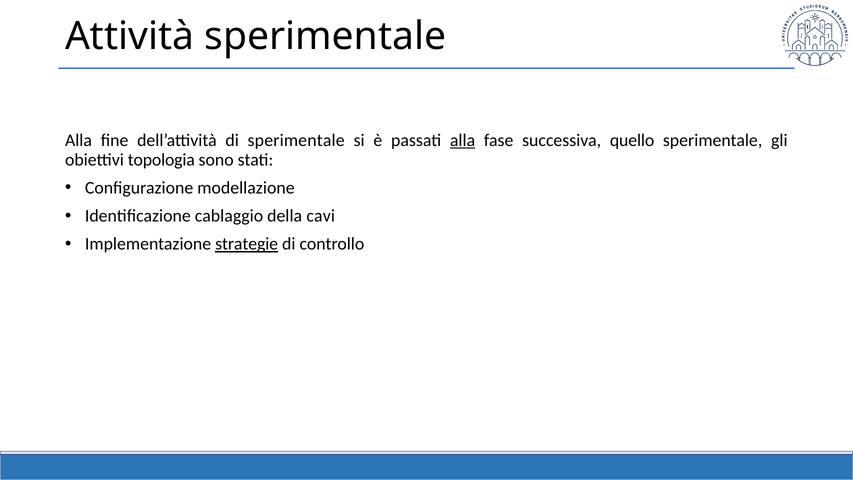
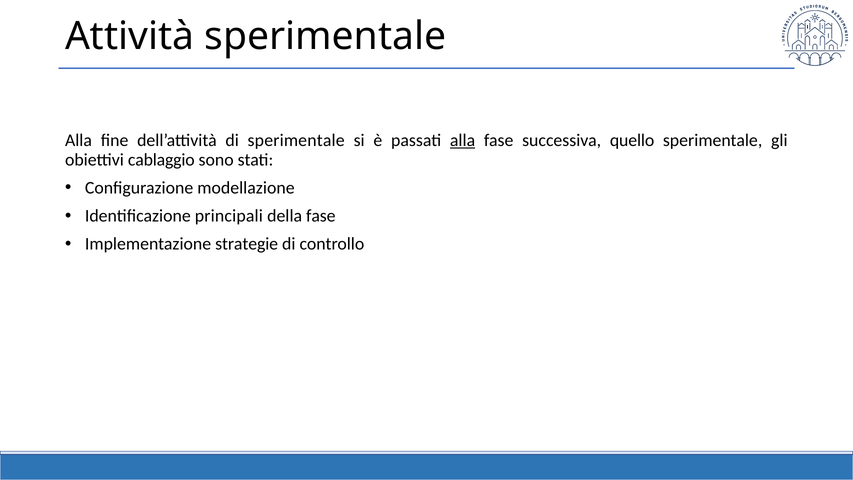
topologia: topologia -> cablaggio (161, 160)
cablaggio: cablaggio -> principali (229, 216)
della cavi: cavi -> fase (321, 216)
strategie underline: present -> none (247, 244)
